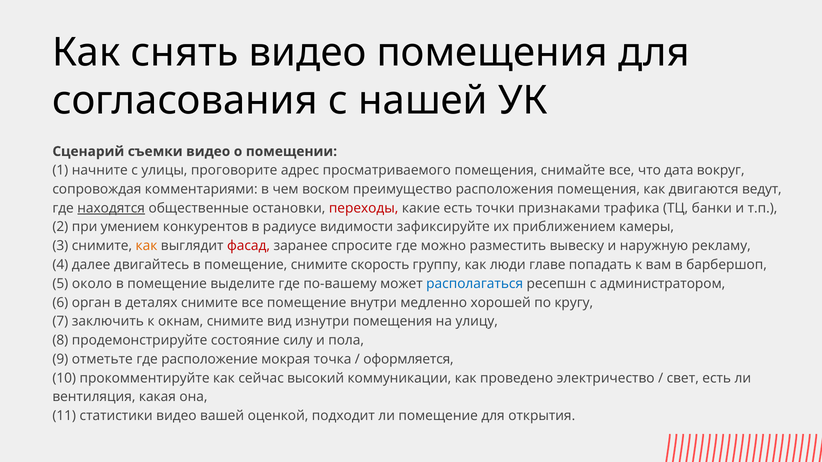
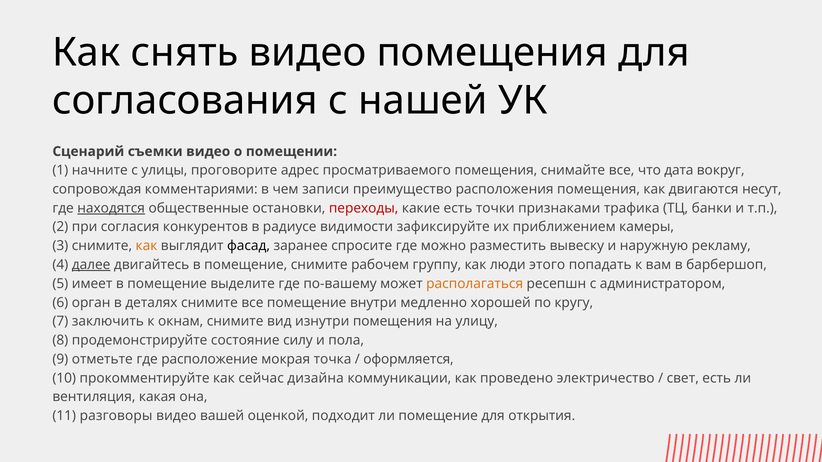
воском: воском -> записи (326, 189)
ведут: ведут -> несут (762, 189)
умением: умением -> согласия (130, 227)
фасад colour: red -> black (249, 246)
далее underline: none -> present (91, 265)
скорость: скорость -> рабочем (380, 265)
главе: главе -> этого (547, 265)
около: около -> имеет (92, 284)
располагаться colour: blue -> orange (475, 284)
высокий: высокий -> дизайна (316, 378)
статистики: статистики -> разговоры (116, 416)
